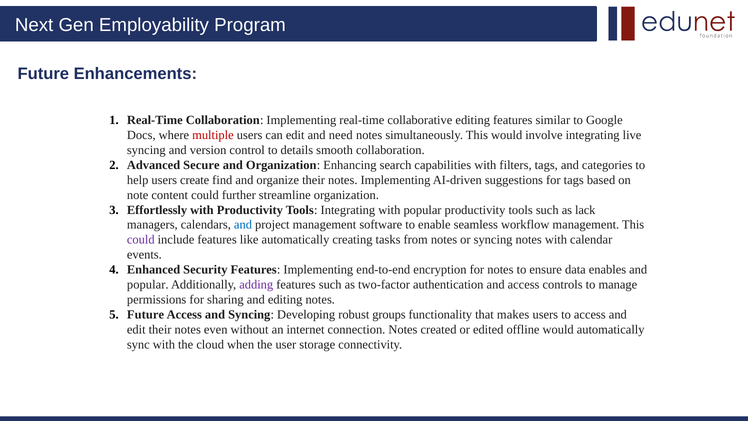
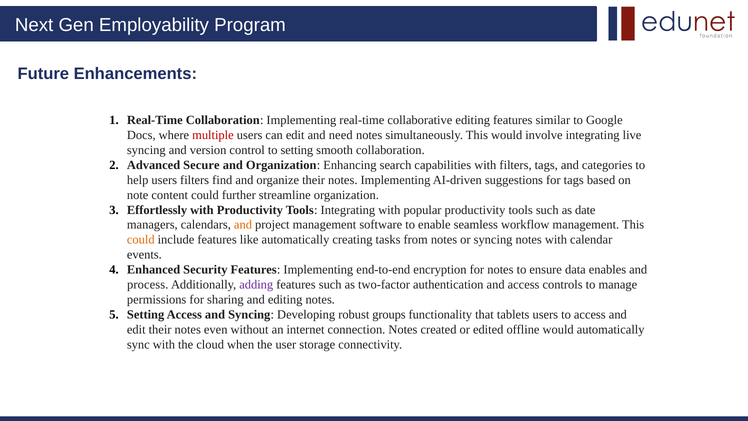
to details: details -> setting (297, 150)
users create: create -> filters (195, 180)
lack: lack -> date (585, 210)
and colour: blue -> orange (243, 225)
could colour: purple -> orange (141, 240)
popular: popular -> process (148, 285)
Future: Future -> Setting (146, 314)
makes: makes -> tablets (513, 314)
